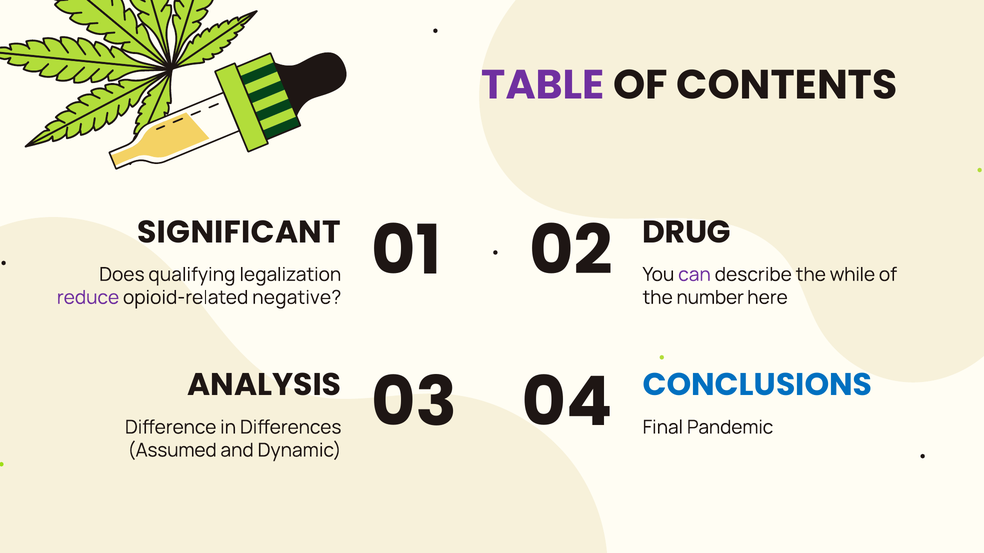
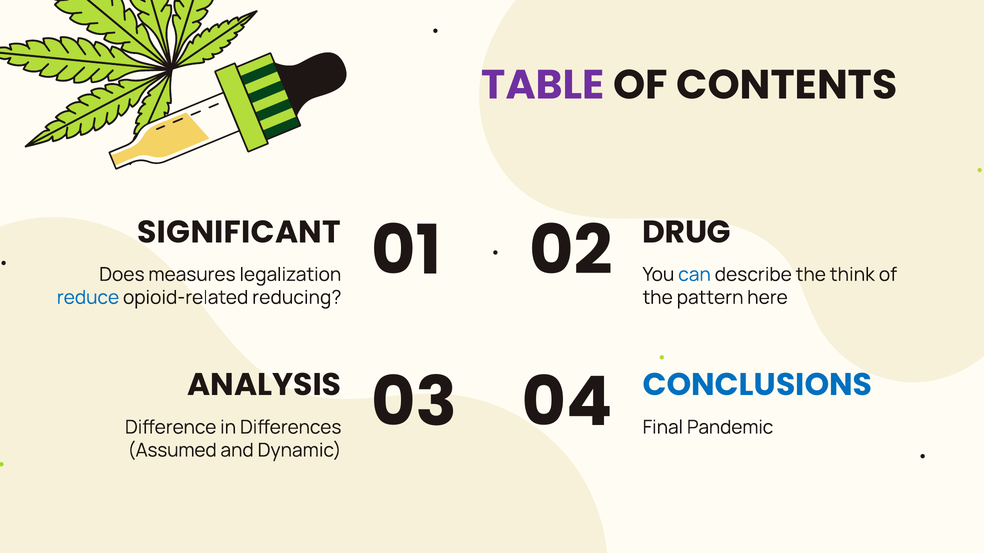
qualifying: qualifying -> measures (192, 275)
can colour: purple -> blue (694, 275)
while: while -> think (852, 275)
reduce colour: purple -> blue (88, 298)
negative: negative -> reducing (297, 298)
number: number -> pattern (710, 298)
